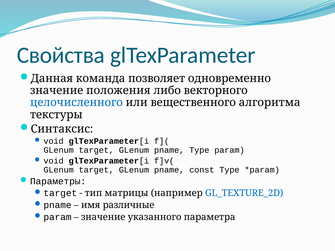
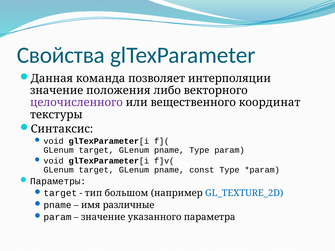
одновременно: одновременно -> интерполяции (229, 79)
целочисленного colour: blue -> purple (76, 103)
алгоритма: алгоритма -> координат (270, 103)
матрицы: матрицы -> большом (126, 193)
